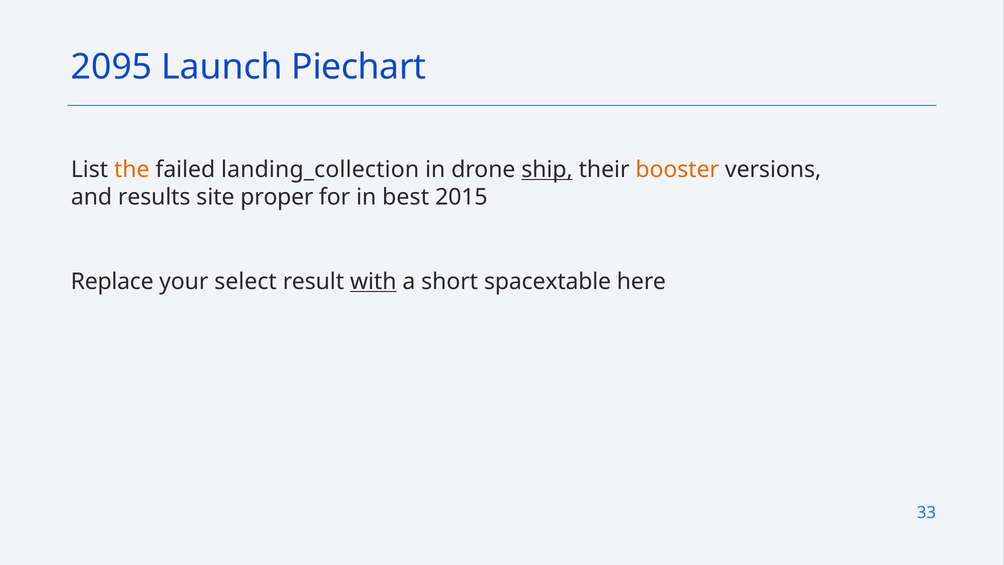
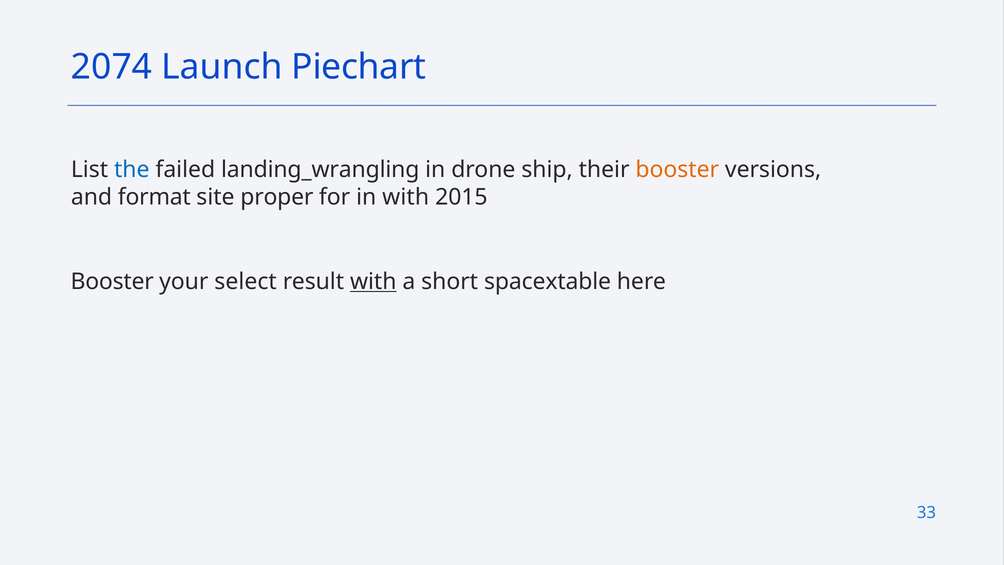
2095: 2095 -> 2074 (112, 67)
the colour: orange -> blue (132, 169)
landing_collection: landing_collection -> landing_wrangling (320, 169)
ship underline: present -> none (547, 169)
results: results -> format (154, 197)
in best: best -> with (406, 197)
Replace: Replace -> Booster (112, 281)
